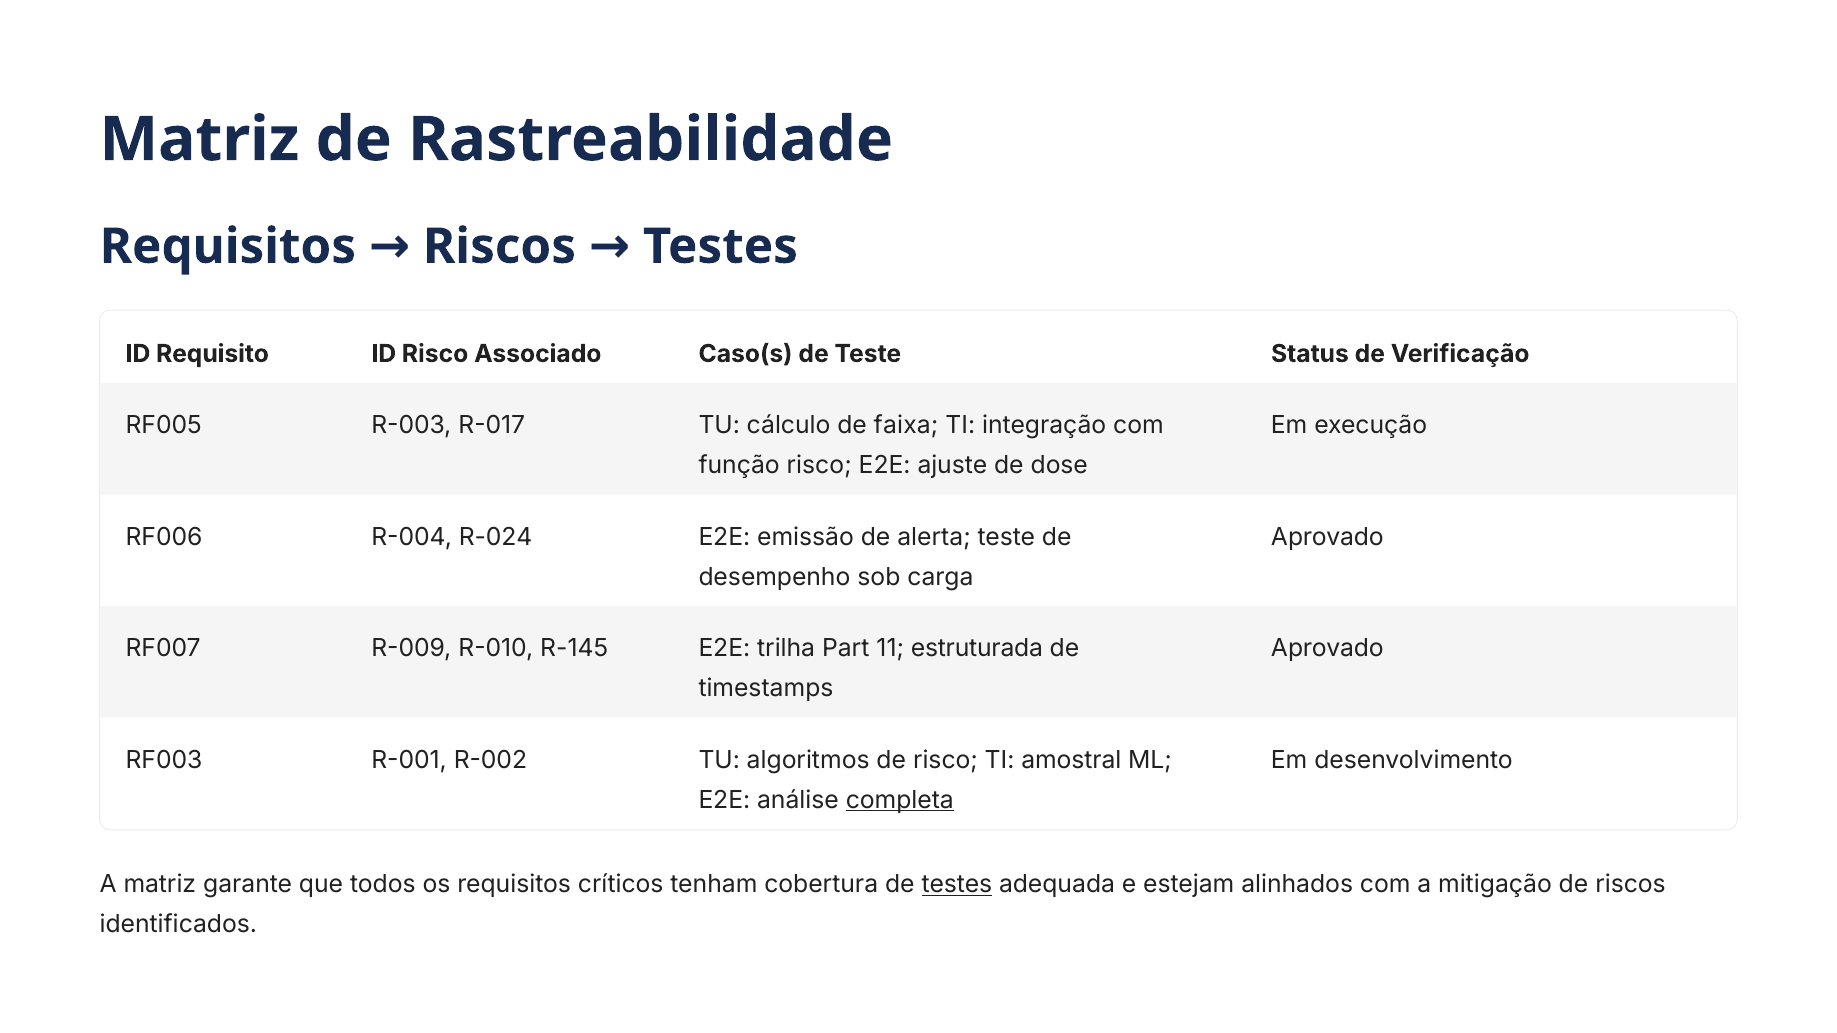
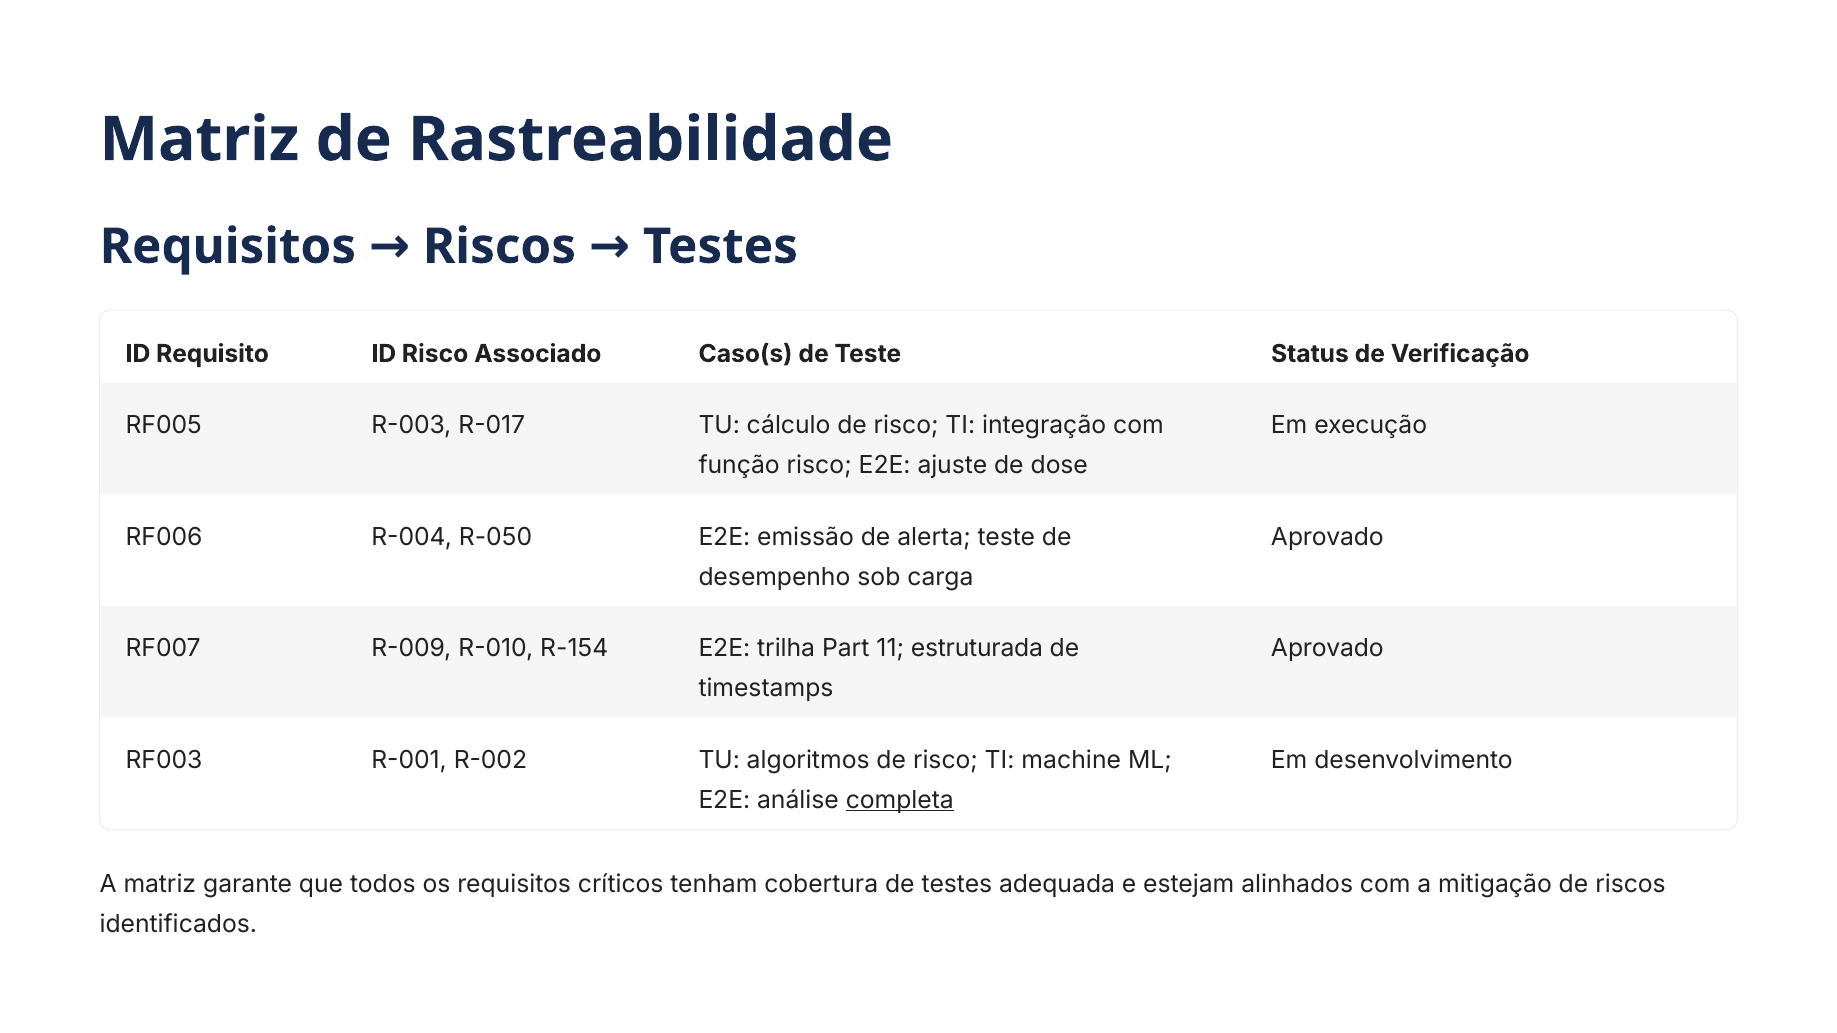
cálculo de faixa: faixa -> risco (906, 426)
R-024: R-024 -> R-050 (495, 537)
R-145: R-145 -> R-154 (574, 649)
amostral: amostral -> machine (1071, 760)
testes underline: present -> none (957, 885)
